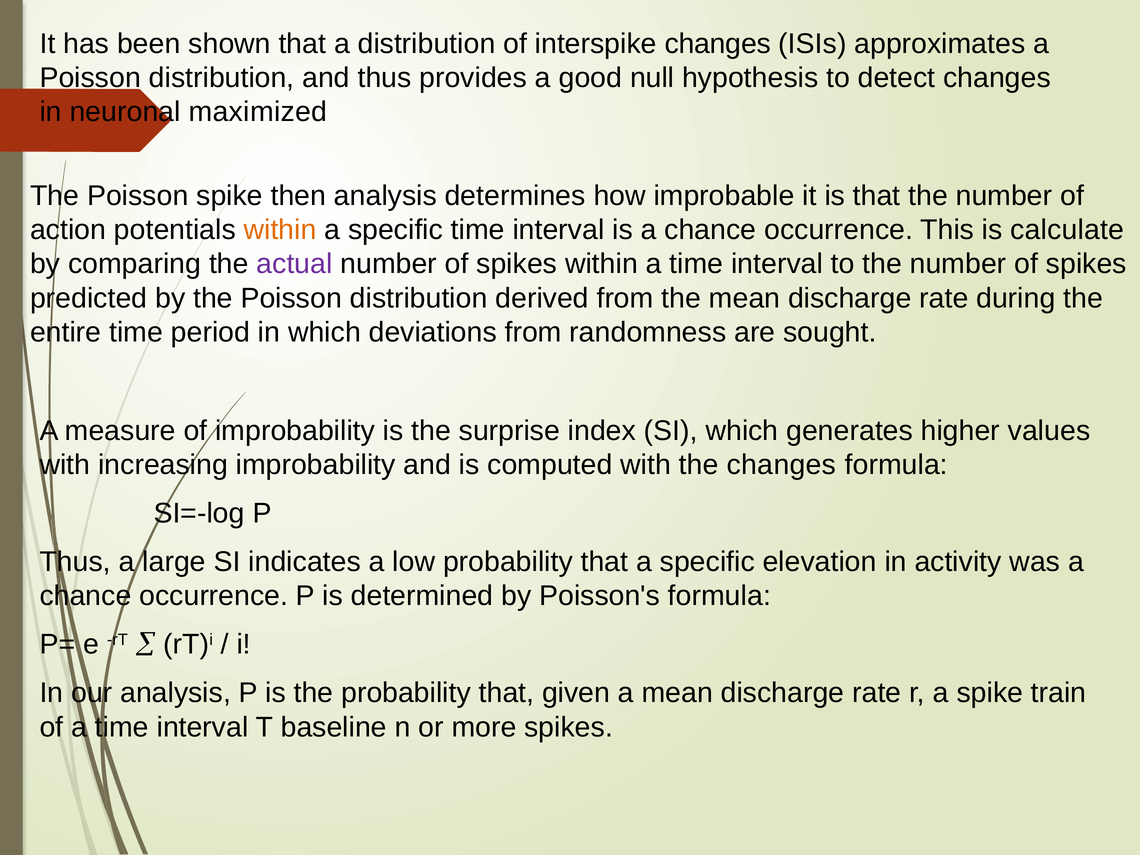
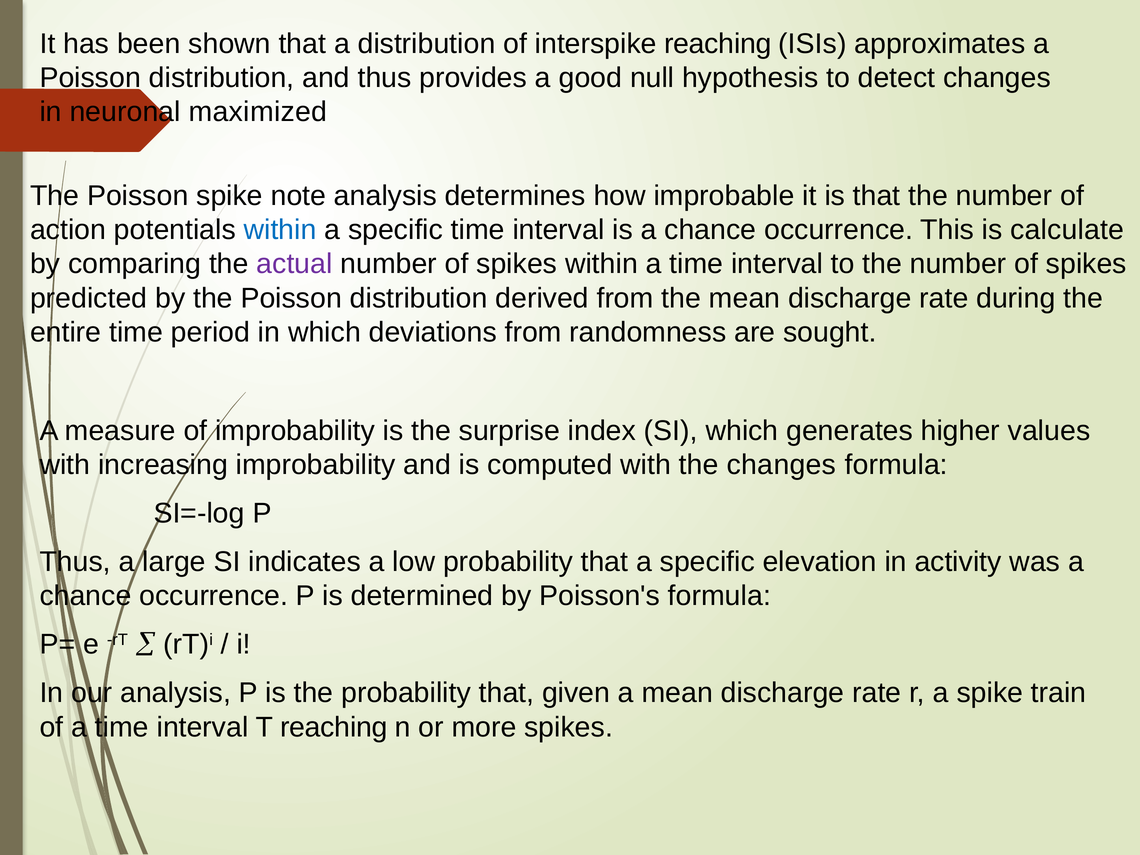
interspike changes: changes -> reaching (718, 44)
then: then -> note (298, 196)
within colour: orange -> blue (280, 230)
T baseline: baseline -> reaching (334, 727)
